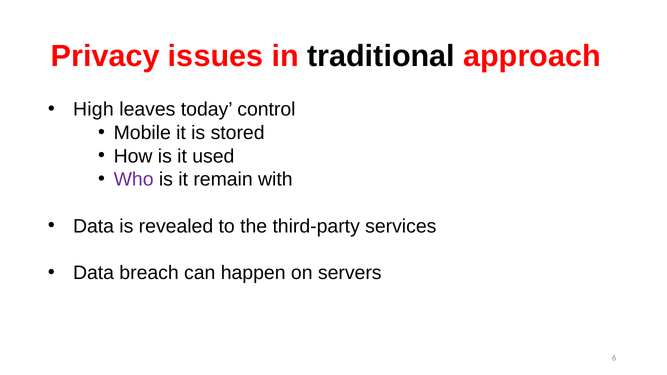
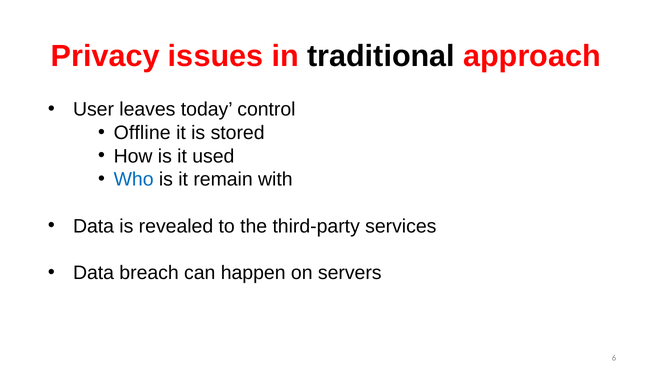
High: High -> User (94, 109)
Mobile: Mobile -> Offline (142, 133)
Who colour: purple -> blue (134, 180)
